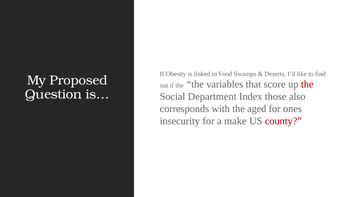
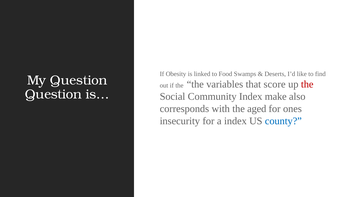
My Proposed: Proposed -> Question (79, 80)
Department: Department -> Community (212, 97)
those: those -> make (276, 97)
a make: make -> index (235, 121)
county colour: red -> blue (283, 121)
